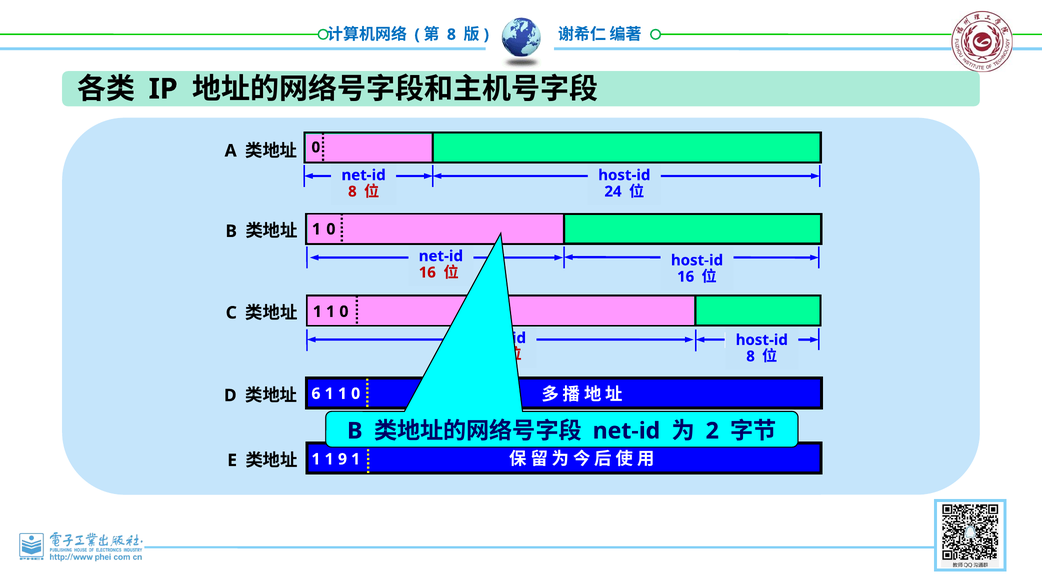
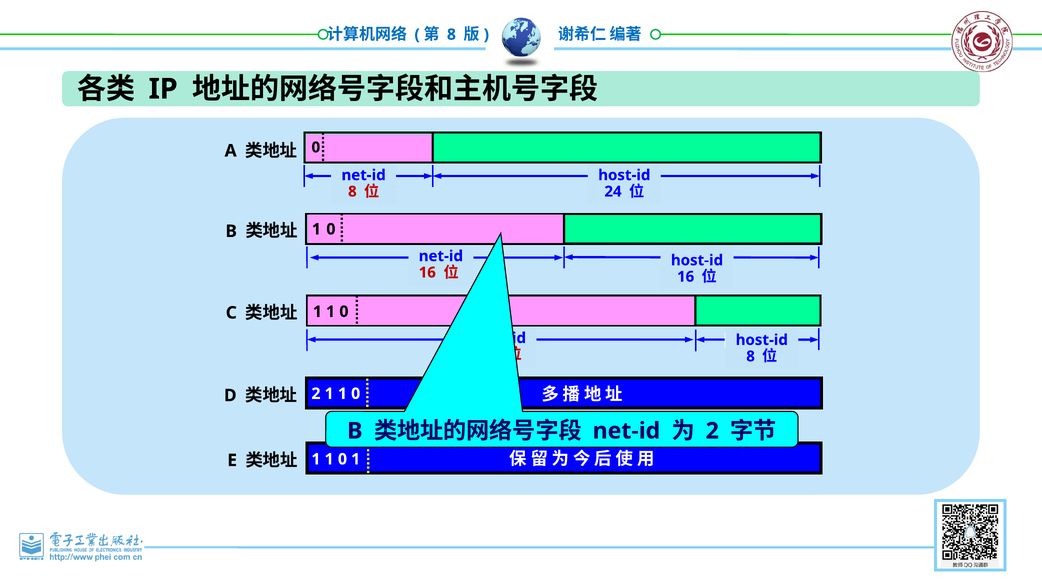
6: 6 -> 2 (316, 394)
9: 9 -> 0 (342, 459)
